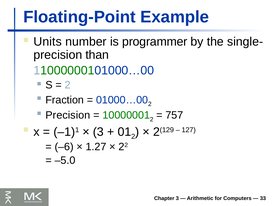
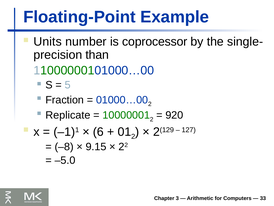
programmer: programmer -> coprocessor (155, 42)
2: 2 -> 5 (68, 85)
Precision: Precision -> Replicate (68, 115)
757: 757 -> 920 (174, 115)
3: 3 -> 6 (98, 132)
–6: –6 -> –8 (64, 146)
1.27: 1.27 -> 9.15 (96, 146)
